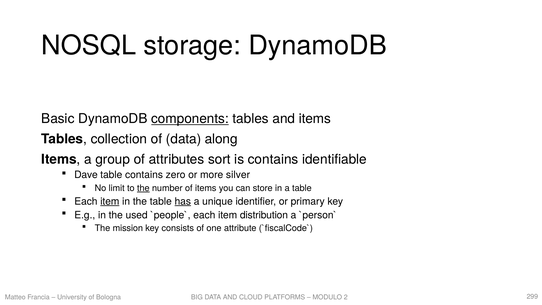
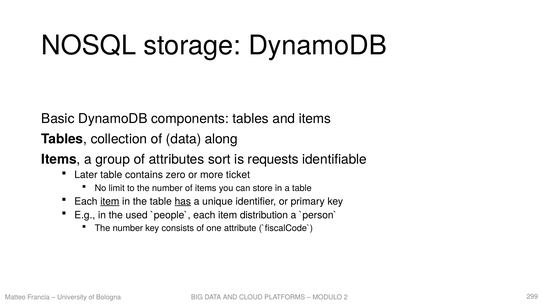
components underline: present -> none (190, 119)
is contains: contains -> requests (273, 159)
Dave: Dave -> Later (86, 175)
silver: silver -> ticket (238, 175)
the underline: present -> none (143, 188)
mission: mission -> number (128, 228)
